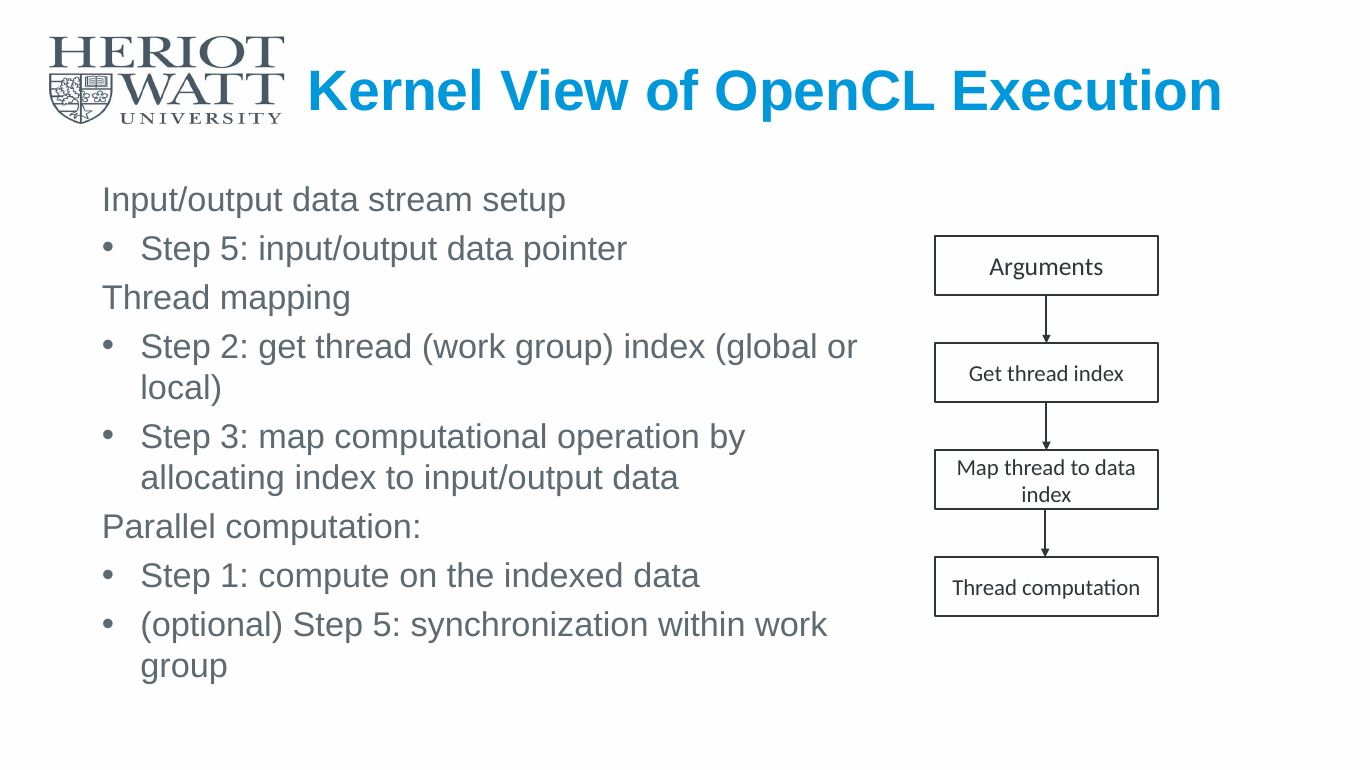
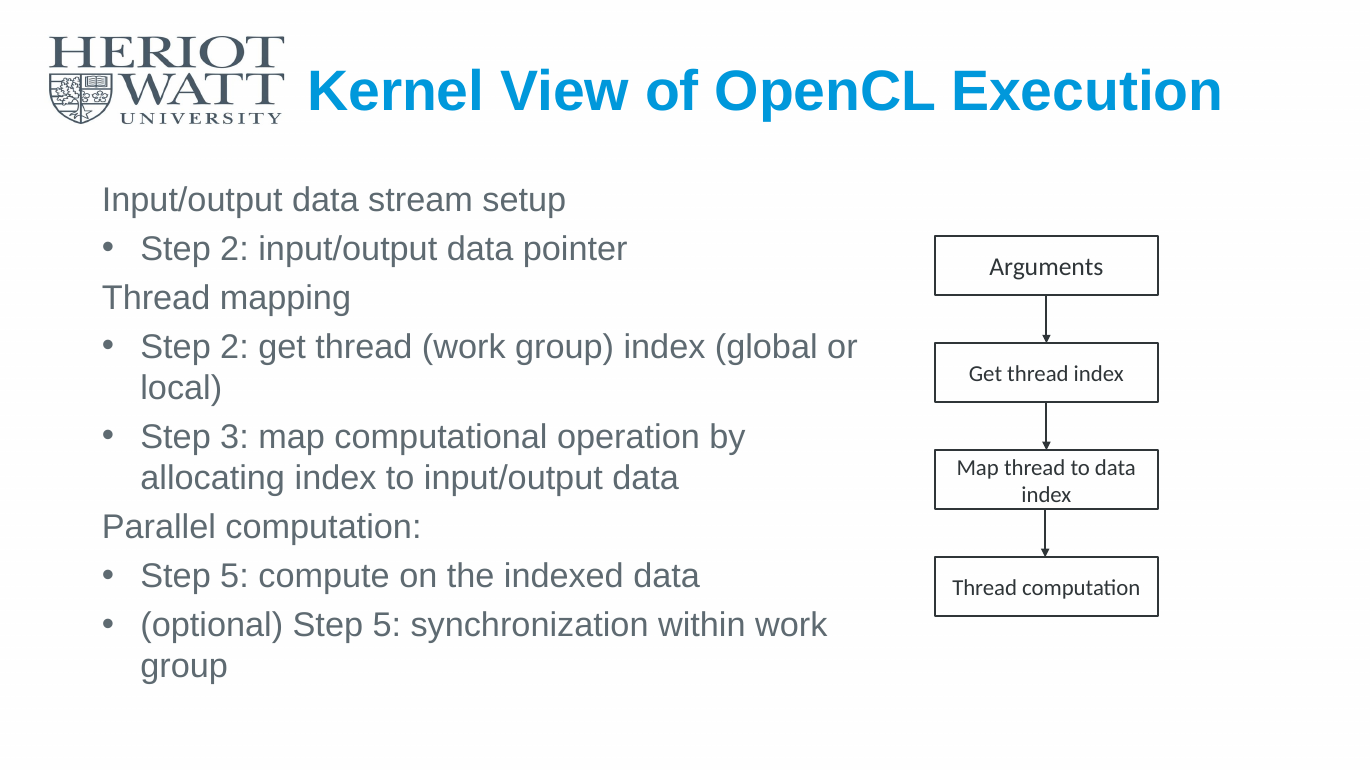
5: 5 -> 2 (235, 249)
1: 1 -> 5 (235, 577)
